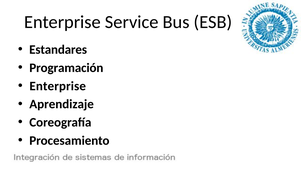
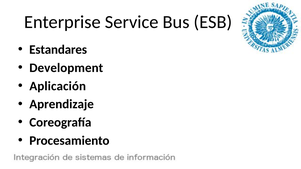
Programación: Programación -> Development (66, 68)
Enterprise: Enterprise -> Aplicación (58, 86)
